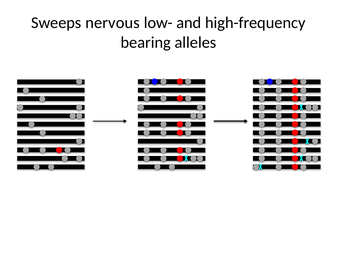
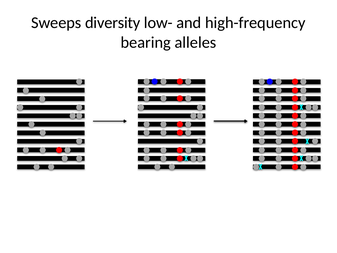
nervous: nervous -> diversity (113, 23)
